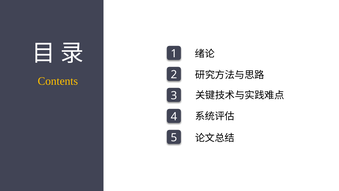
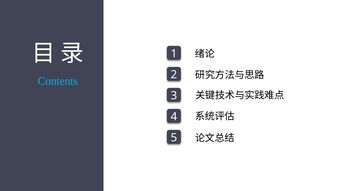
Contents colour: yellow -> light blue (58, 81)
